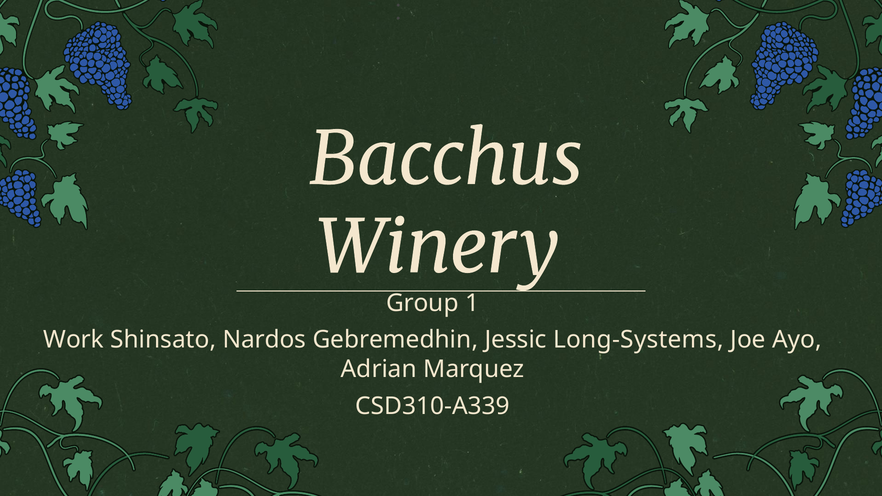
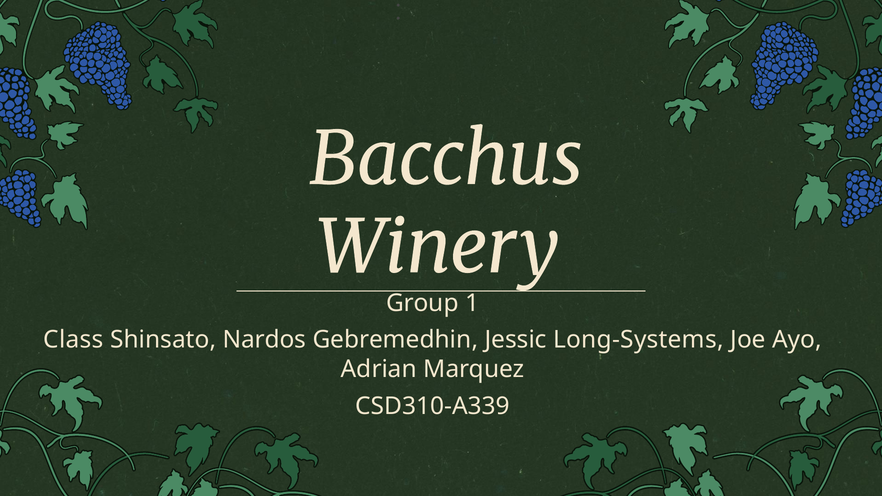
Work: Work -> Class (73, 340)
